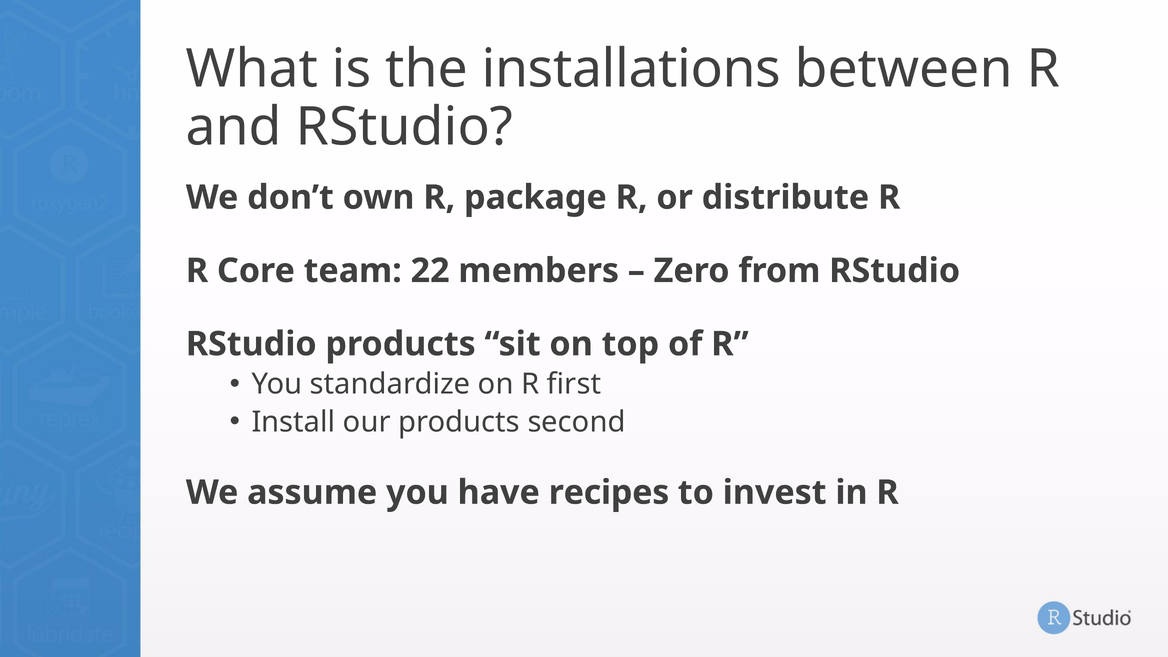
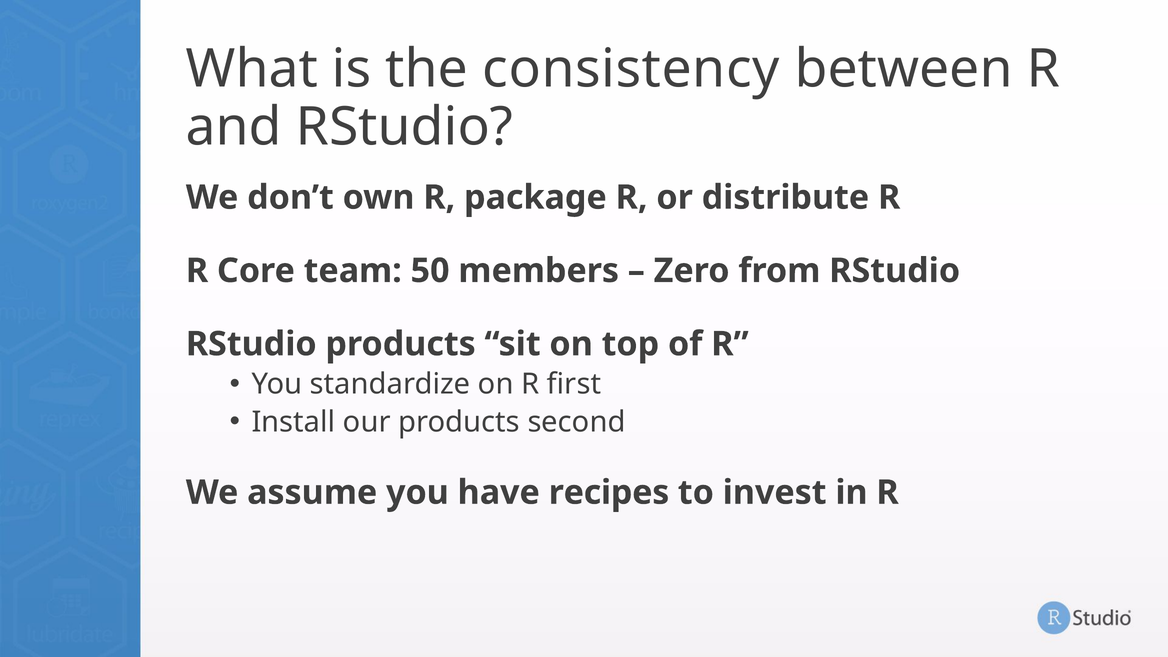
installations: installations -> consistency (631, 69)
22: 22 -> 50 (430, 271)
